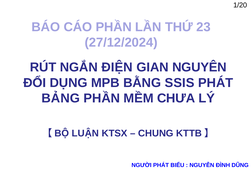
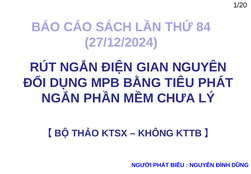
CÁO PHẦN: PHẦN -> SÁCH (114, 27)
23: 23 -> 84 (204, 27)
SSIS: SSIS -> TIÊU (180, 83)
BẢNG: BẢNG -> NGẮN (61, 98)
LUẬN: LUẬN -> THẢO (85, 133)
CHUNG: CHUNG -> KHÔNG (156, 133)
